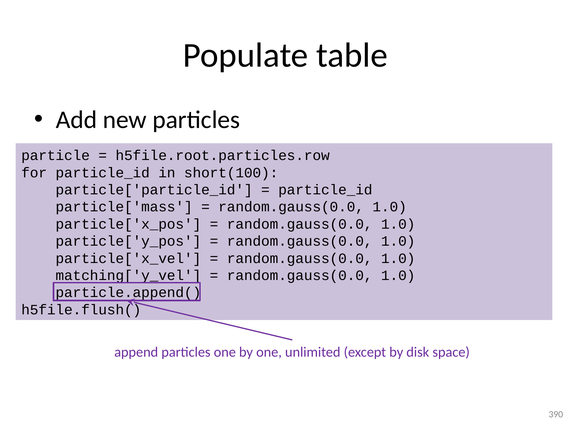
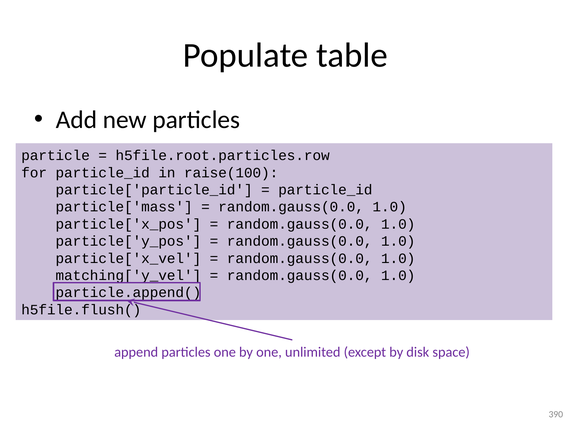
short(100: short(100 -> raise(100 (231, 173)
